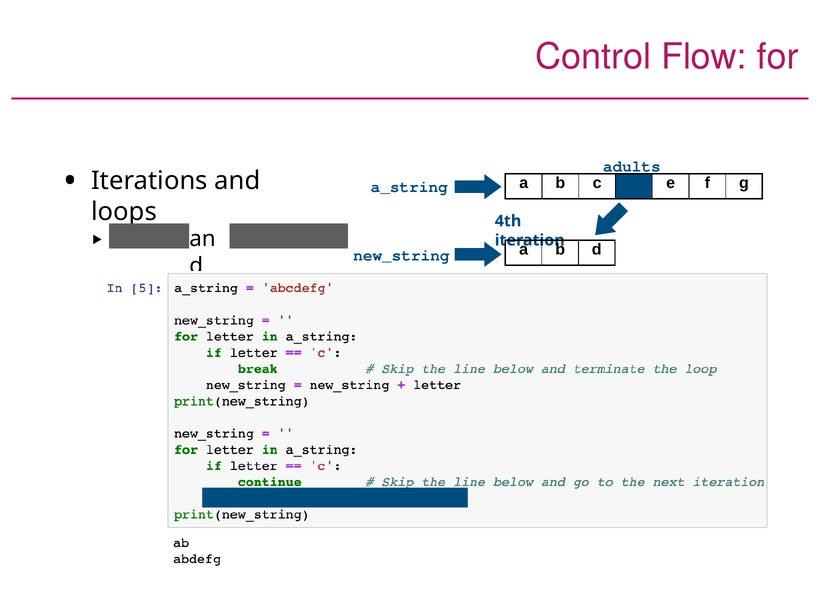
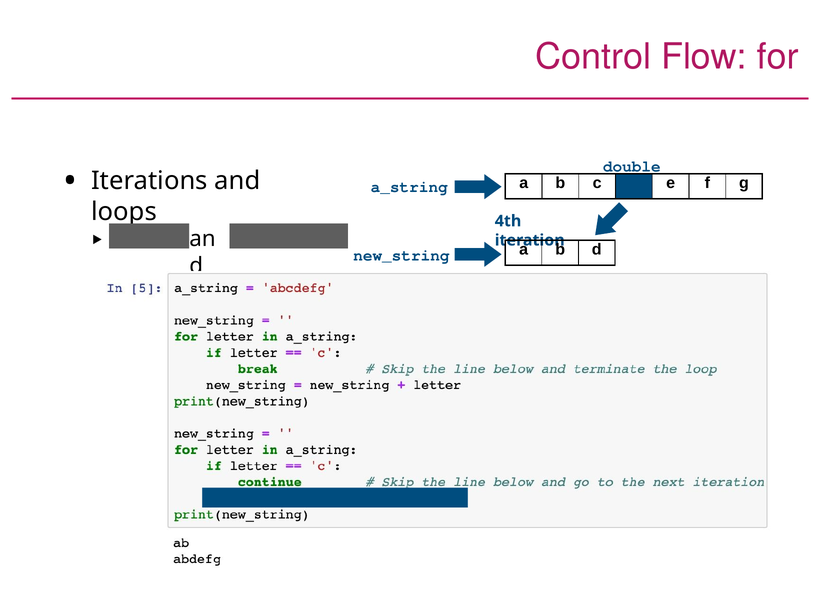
adults: adults -> double (632, 166)
